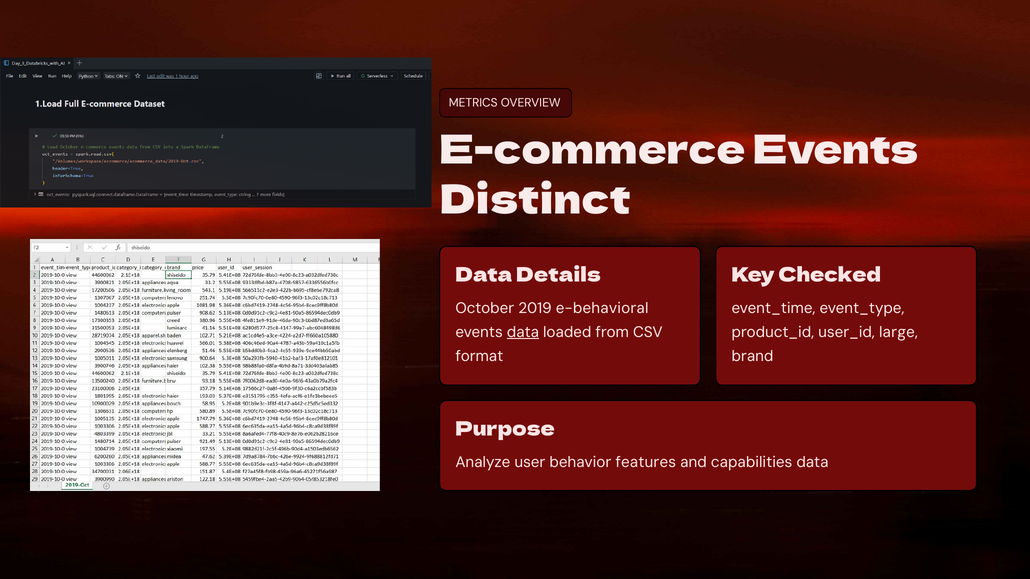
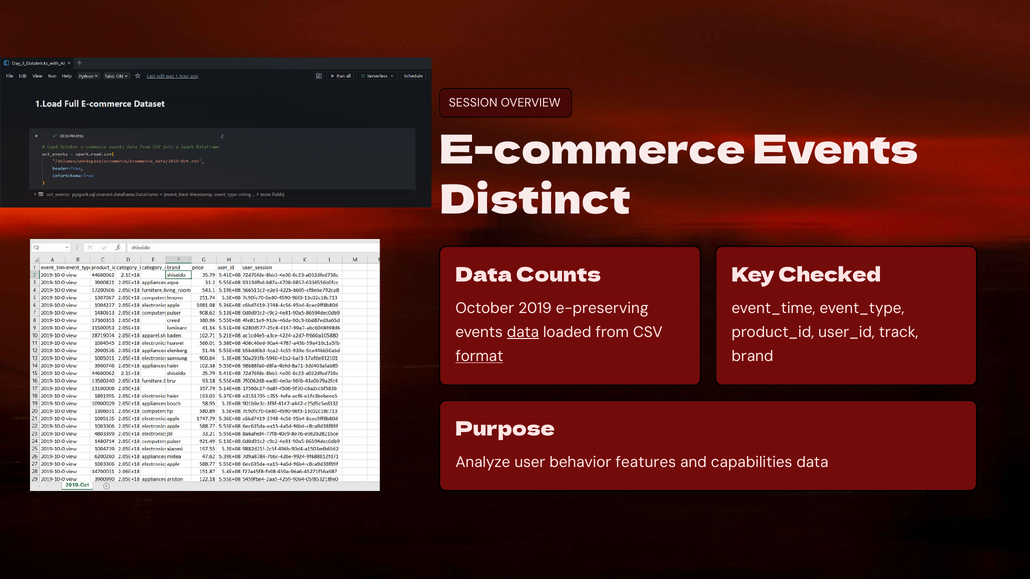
METRICS: METRICS -> SESSION (473, 103)
Details: Details -> Counts (559, 275)
e-behavioral: e-behavioral -> e-preserving (602, 308)
large: large -> track (899, 332)
format underline: none -> present (479, 356)
